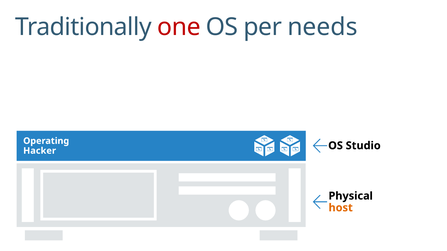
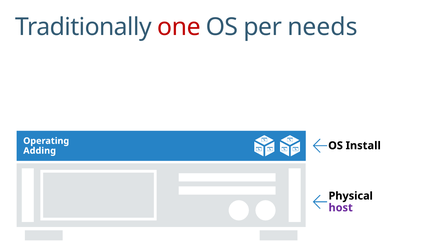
Hacker: Hacker -> Adding (40, 151)
Studio: Studio -> Install (363, 146)
host colour: orange -> purple (341, 208)
